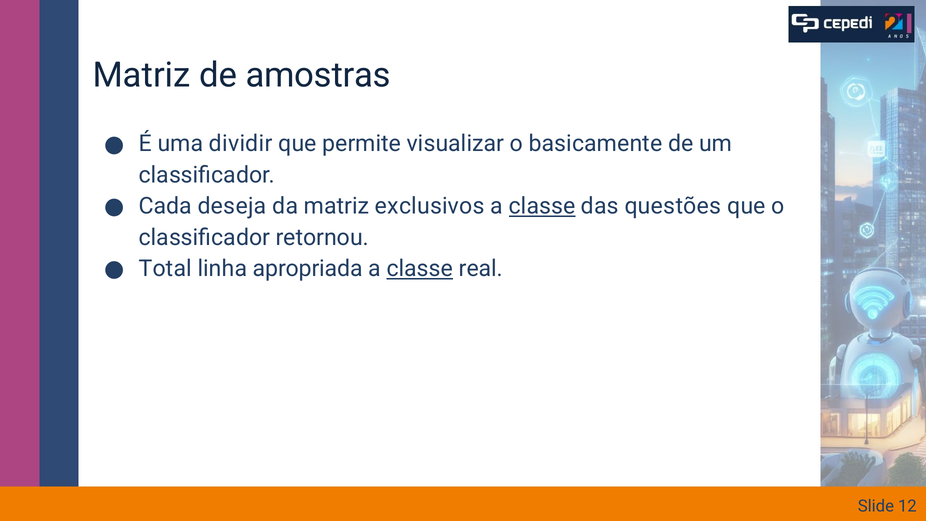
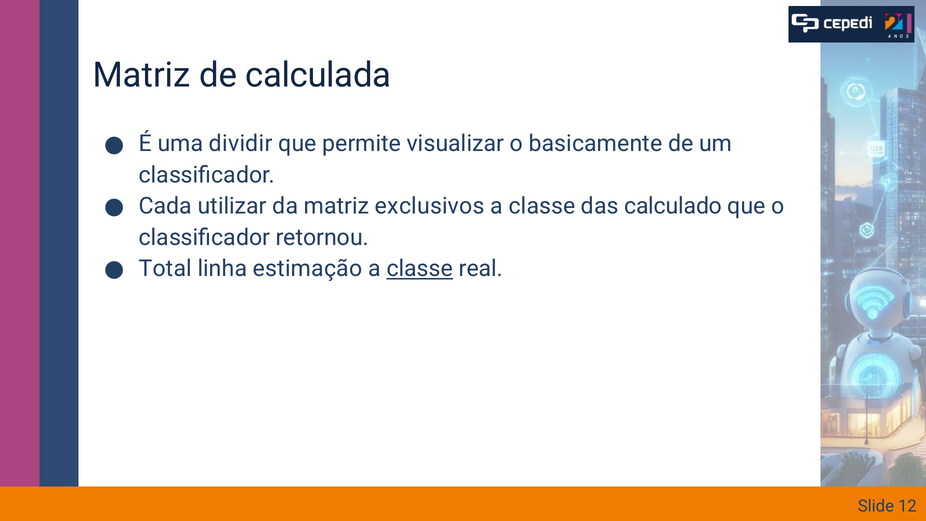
amostras: amostras -> calculada (318, 75)
deseja: deseja -> utilizar (232, 206)
classe underline: present -> none (542, 206)
questões: questões -> calculado (673, 206)
apropriada: apropriada -> estimação (308, 269)
